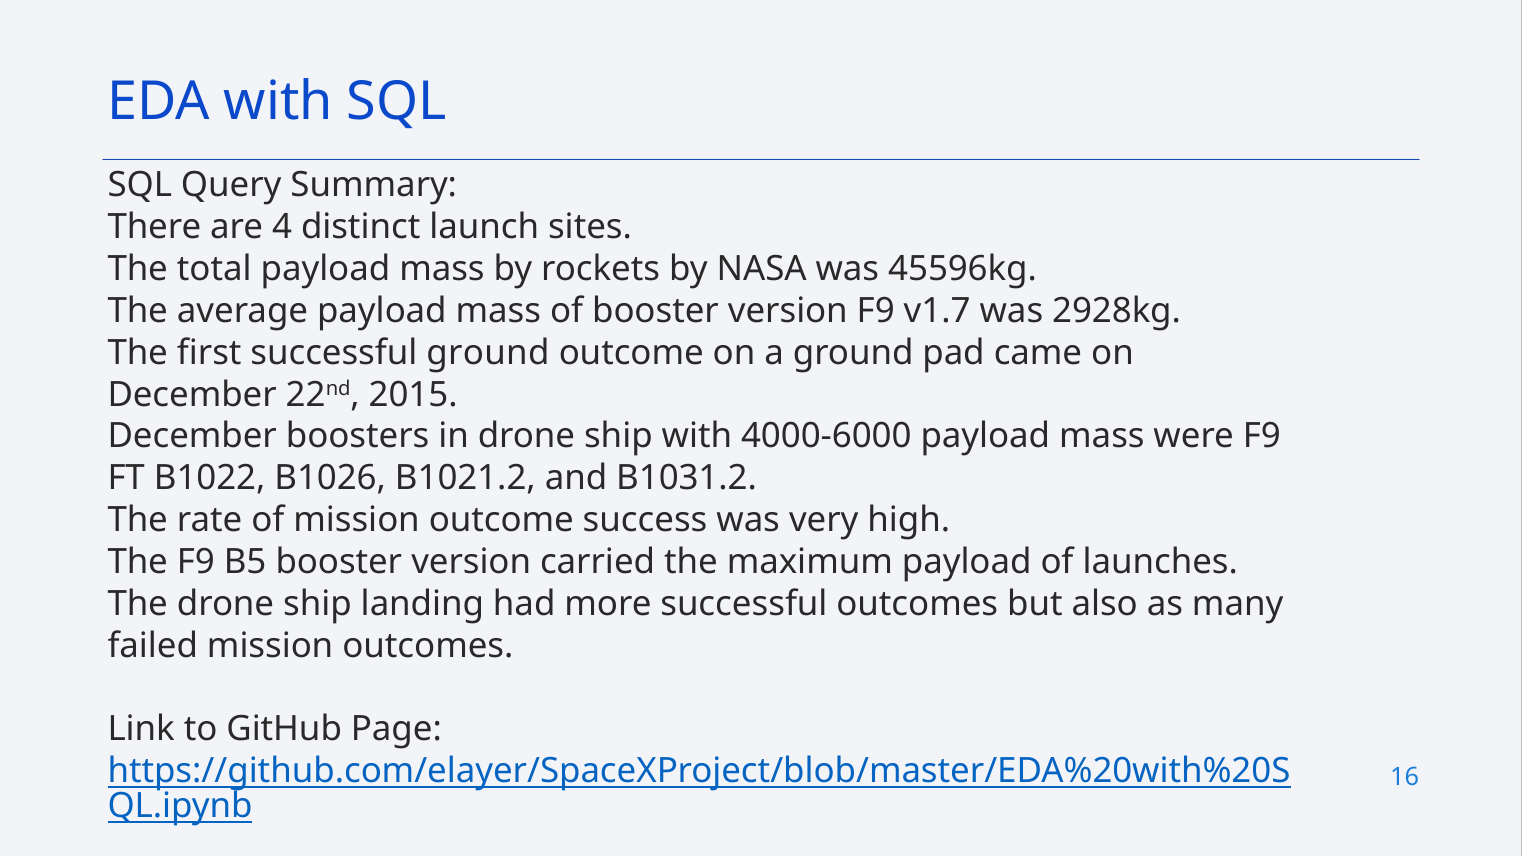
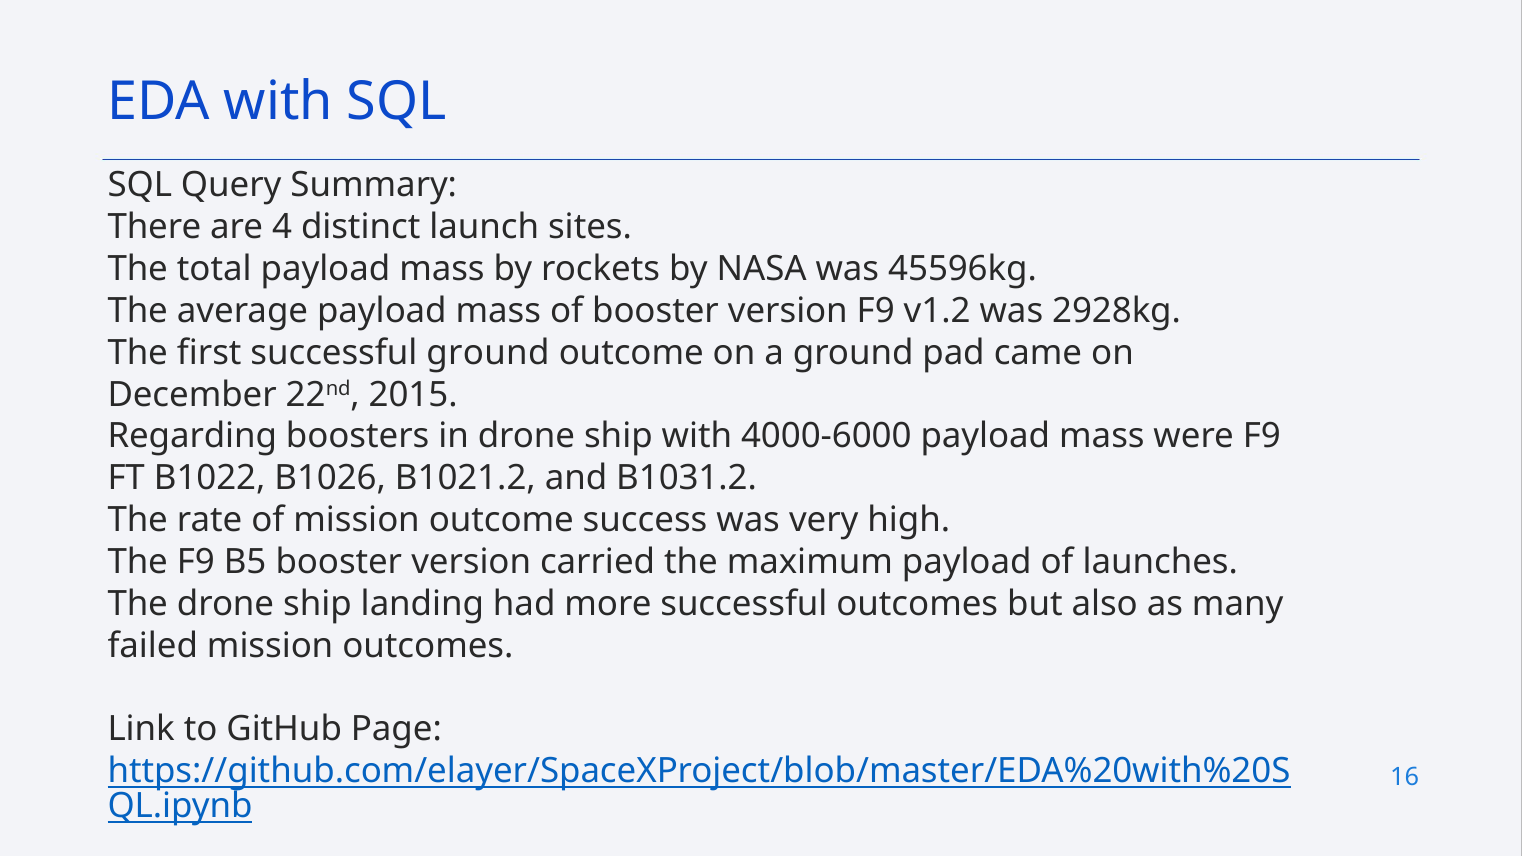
v1.7: v1.7 -> v1.2 (937, 311)
December: December -> Regarding (192, 437)
